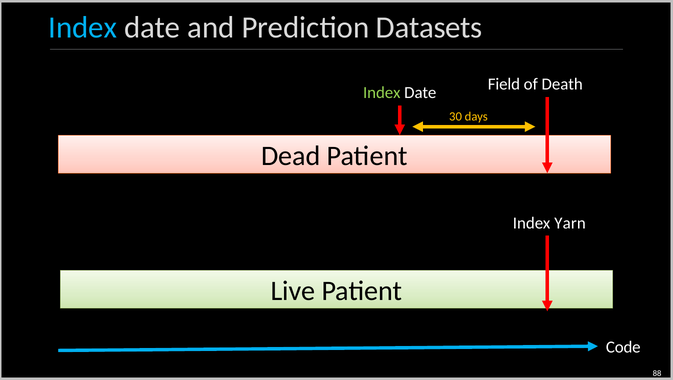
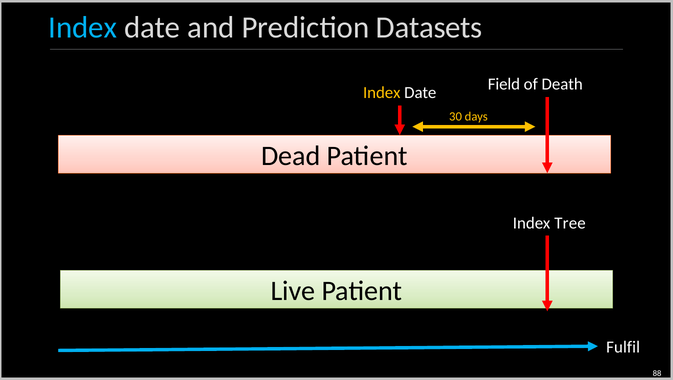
Index colour: light green -> yellow (382, 93)
Yarn: Yarn -> Tree (570, 223)
Code: Code -> Fulfil (623, 347)
